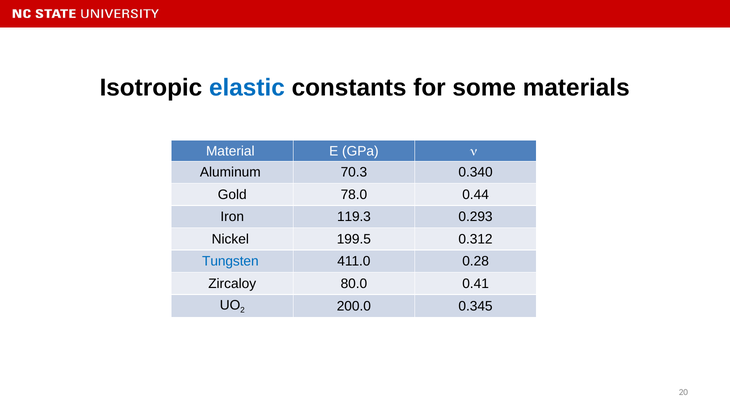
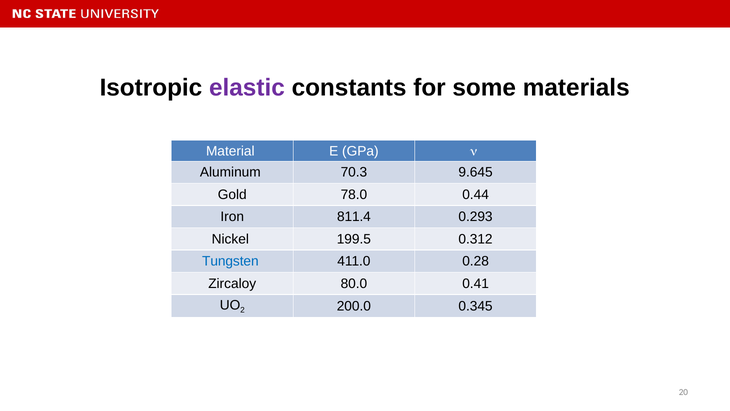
elastic colour: blue -> purple (247, 88)
0.340: 0.340 -> 9.645 (476, 172)
119.3: 119.3 -> 811.4 (354, 217)
